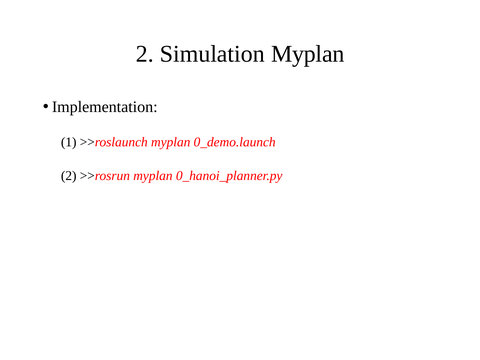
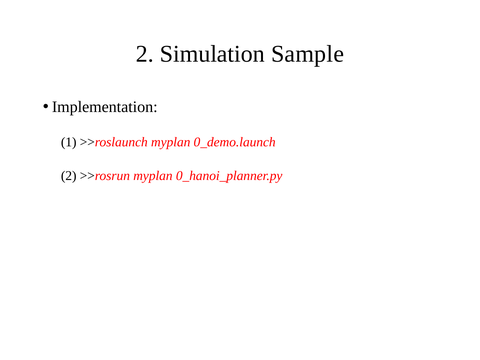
Simulation Myplan: Myplan -> Sample (308, 54)
